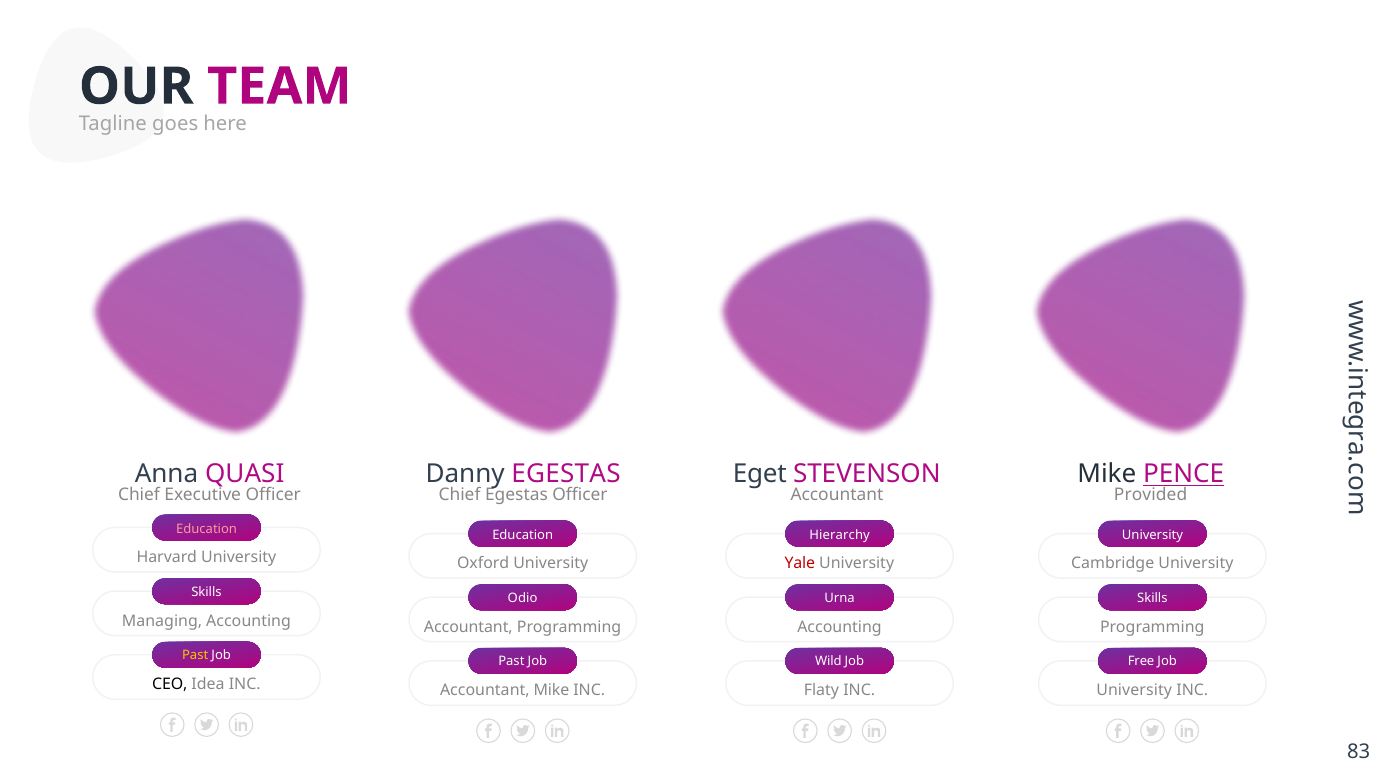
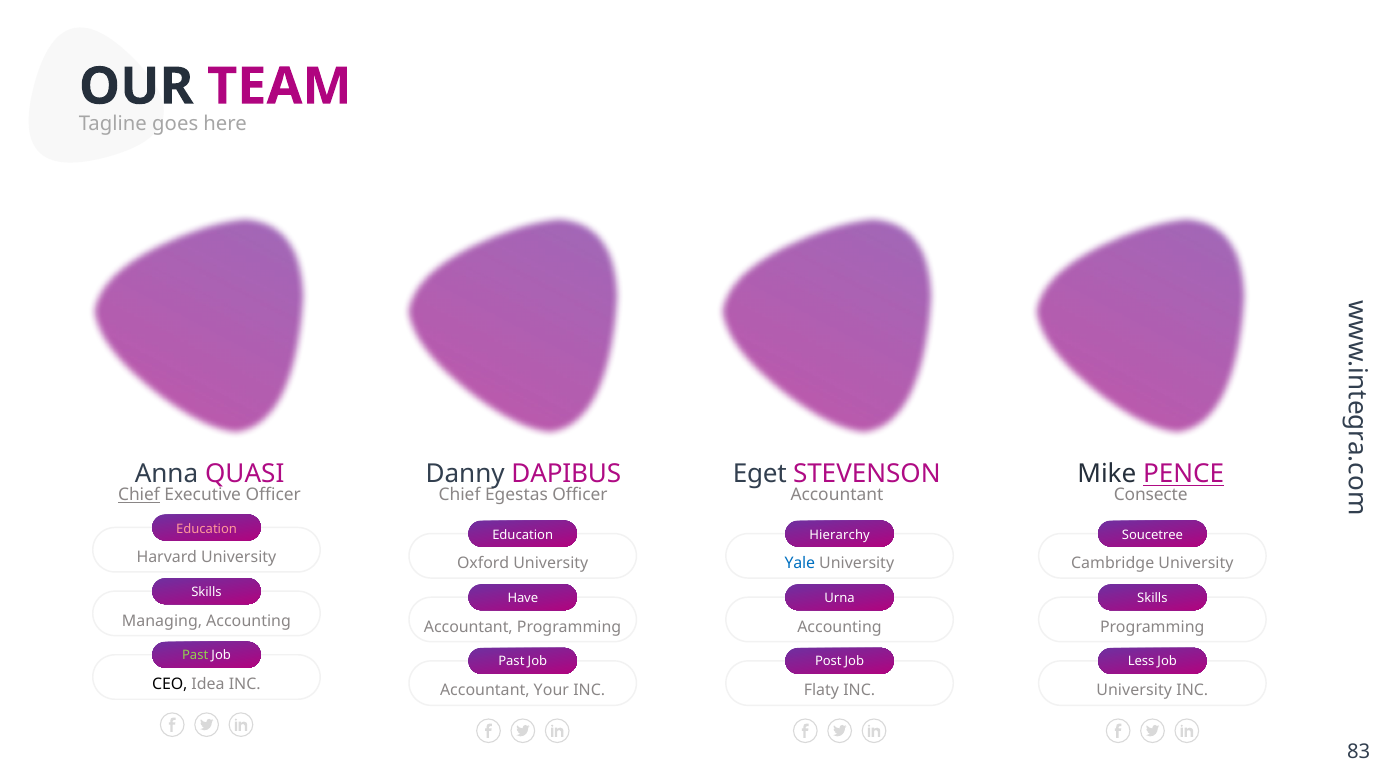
Danny EGESTAS: EGESTAS -> DAPIBUS (566, 475)
Chief underline: none -> present (139, 496)
Provided: Provided -> Consecte (1151, 496)
University: University -> Soucetree (1152, 535)
Yale colour: red -> blue (800, 564)
Odio: Odio -> Have (523, 599)
Past colour: yellow -> light green (195, 656)
Wild: Wild -> Post (828, 662)
Free: Free -> Less (1141, 662)
Accountant Mike: Mike -> Your (551, 690)
